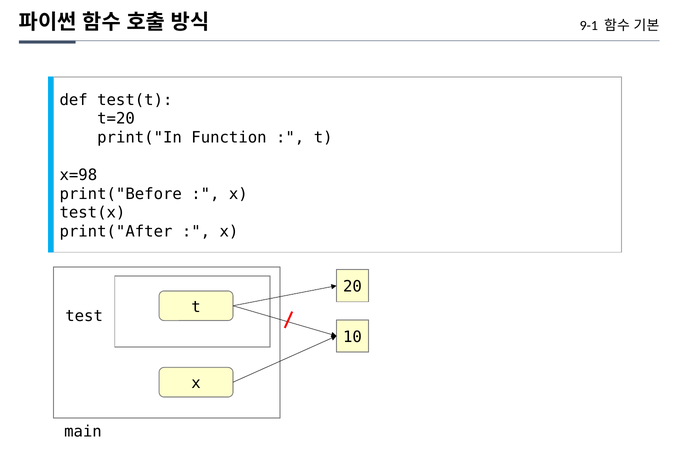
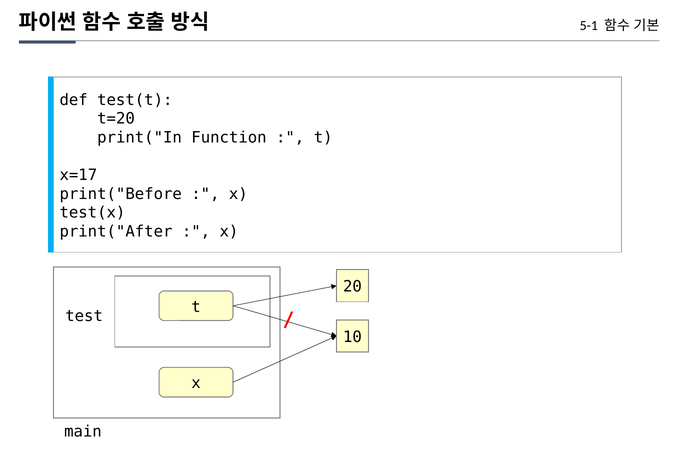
9-1: 9-1 -> 5-1 (589, 26)
x=98: x=98 -> x=17 (78, 175)
